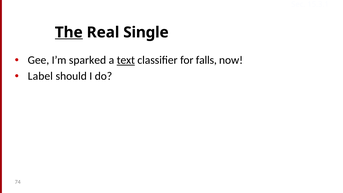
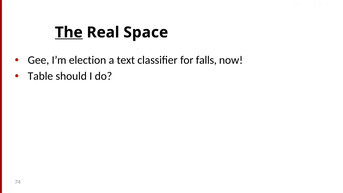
Single: Single -> Space (146, 32)
sparked: sparked -> election (88, 60)
text underline: present -> none (126, 60)
Label: Label -> Table (40, 76)
